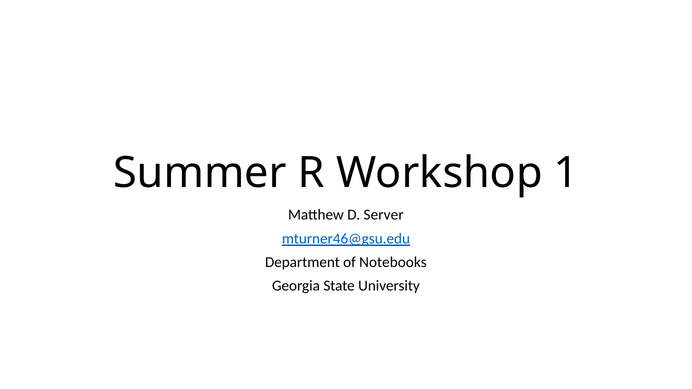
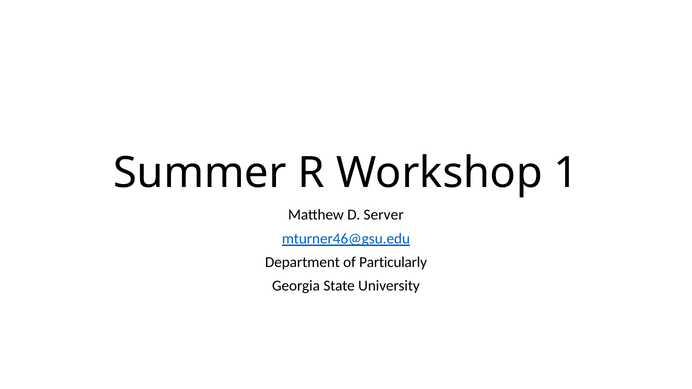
Notebooks: Notebooks -> Particularly (393, 263)
